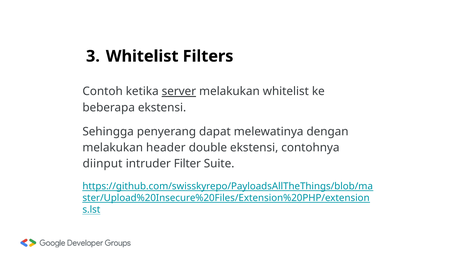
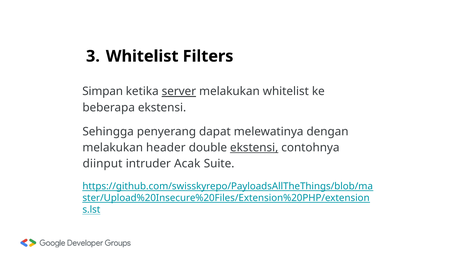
Contoh: Contoh -> Simpan (103, 92)
ekstensi underline: none -> present (254, 148)
Filter: Filter -> Acak (187, 164)
